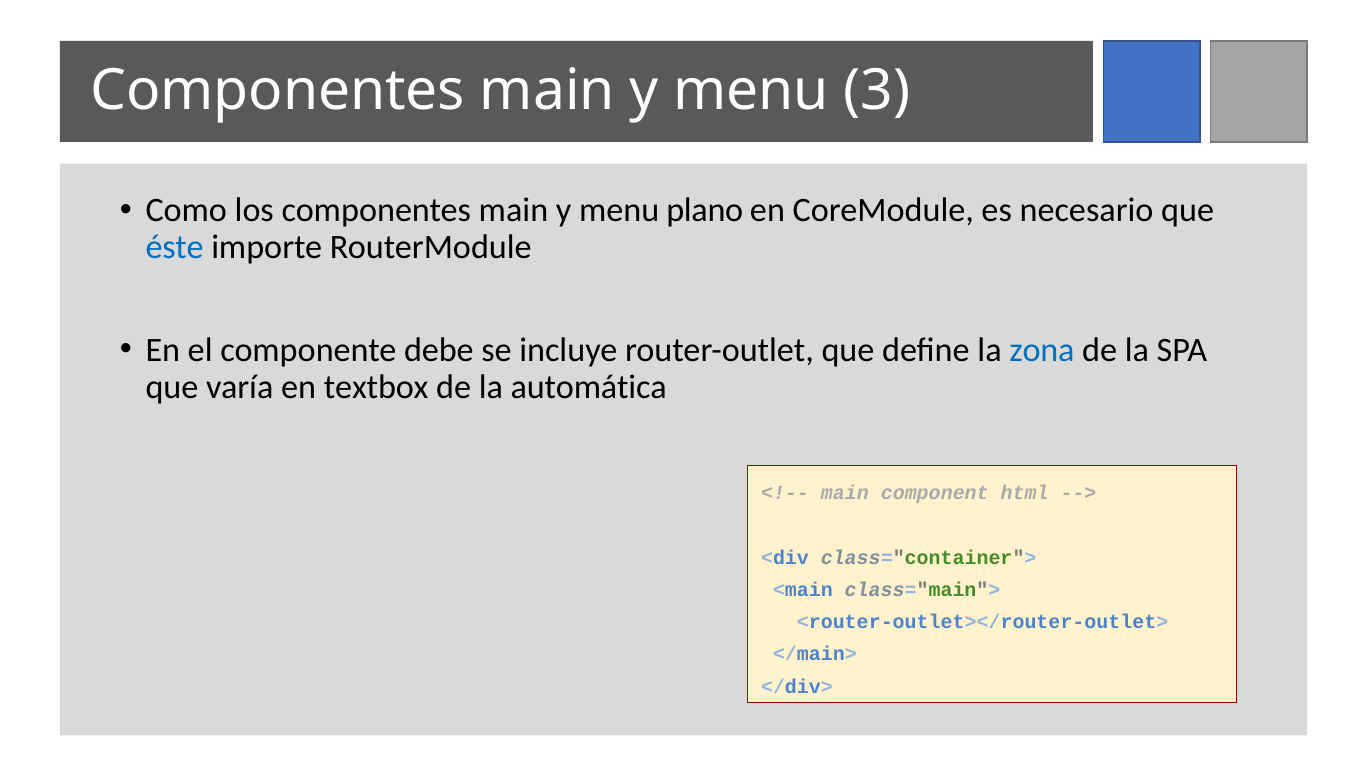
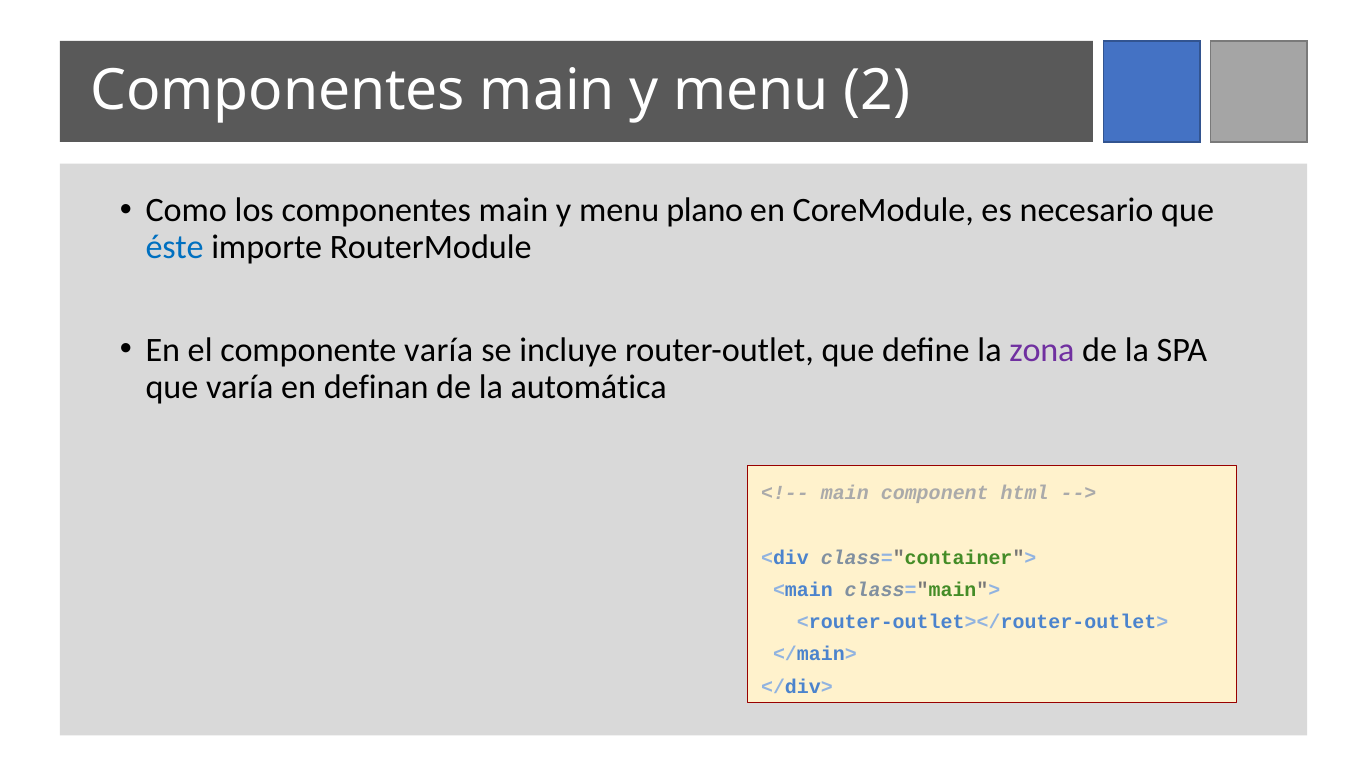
3: 3 -> 2 (877, 91)
componente debe: debe -> varía (439, 350)
zona colour: blue -> purple (1042, 350)
textbox: textbox -> definan (376, 387)
